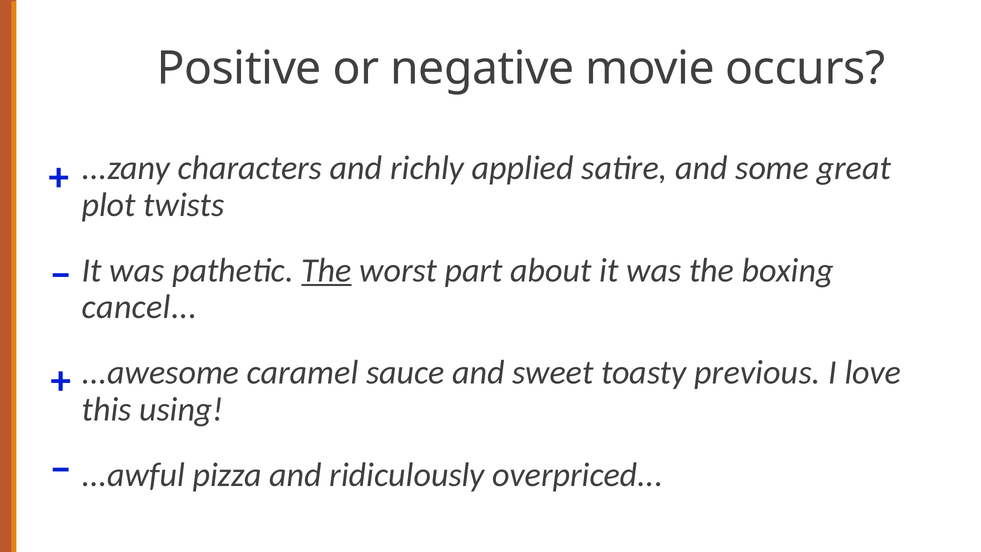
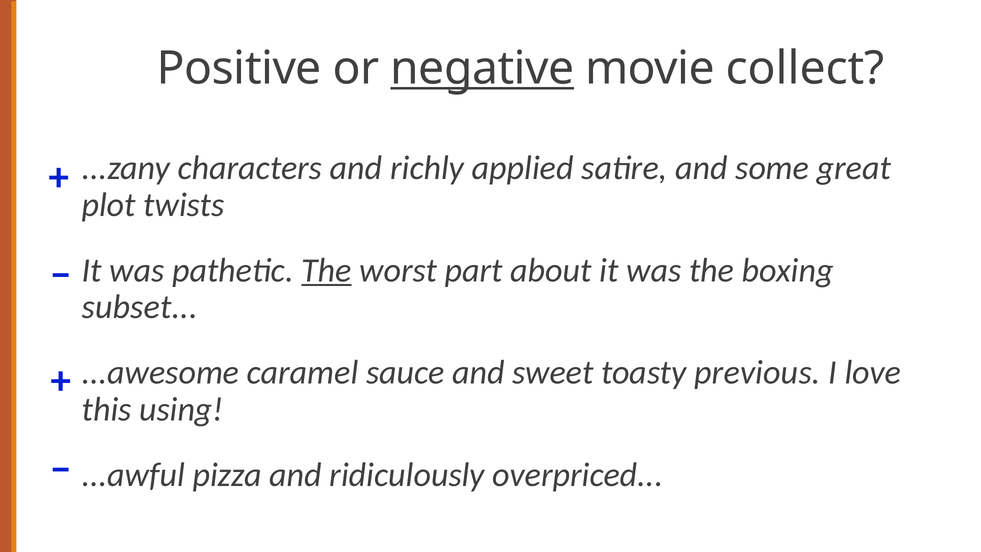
negative underline: none -> present (482, 68)
occurs: occurs -> collect (805, 68)
cancel: cancel -> subset (140, 307)
